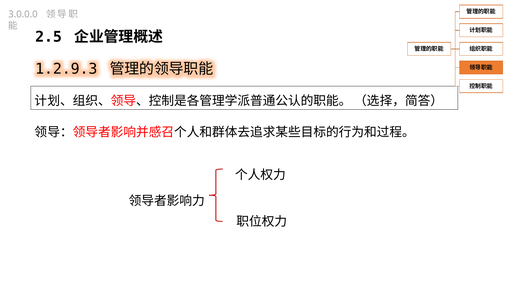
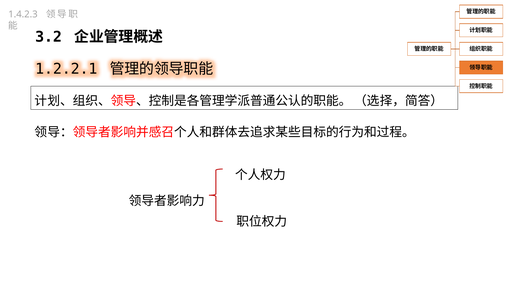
3.0.0.0: 3.0.0.0 -> 1.4.2.3 (23, 14)
2.5: 2.5 -> 3.2 (49, 37)
1.2.9.3: 1.2.9.3 -> 1.2.2.1 (66, 69)
